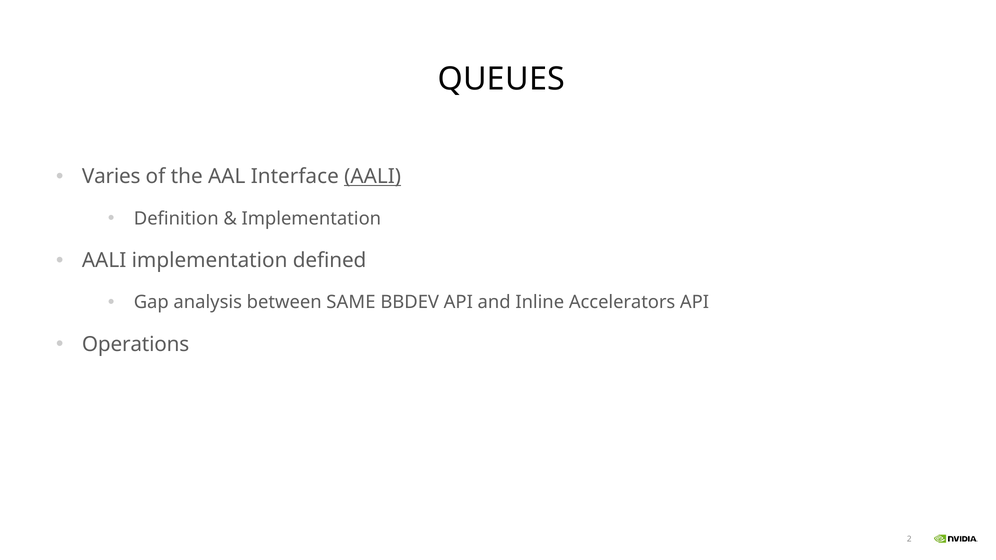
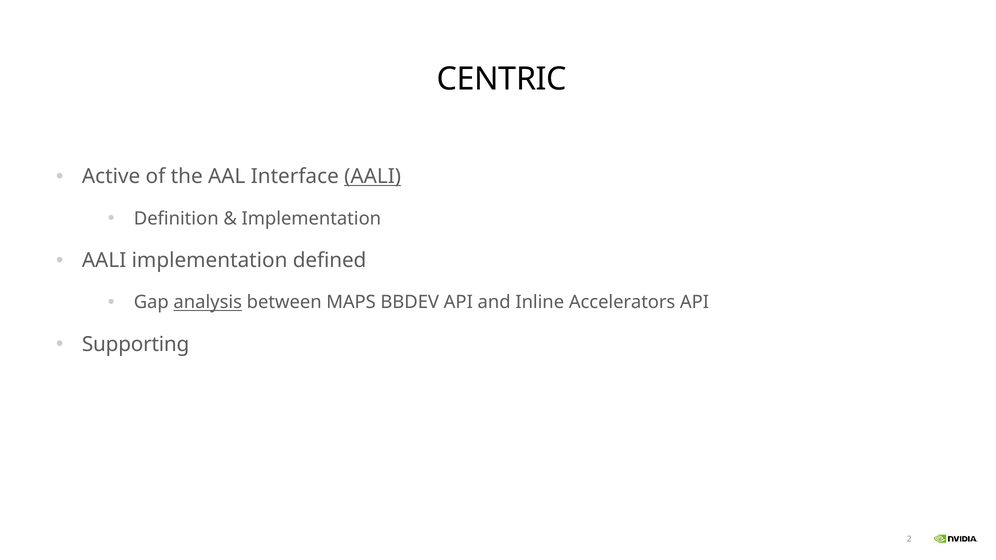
QUEUES: QUEUES -> CENTRIC (502, 79)
Varies: Varies -> Active (111, 177)
analysis underline: none -> present (208, 303)
SAME: SAME -> MAPS (351, 303)
Operations: Operations -> Supporting (136, 344)
